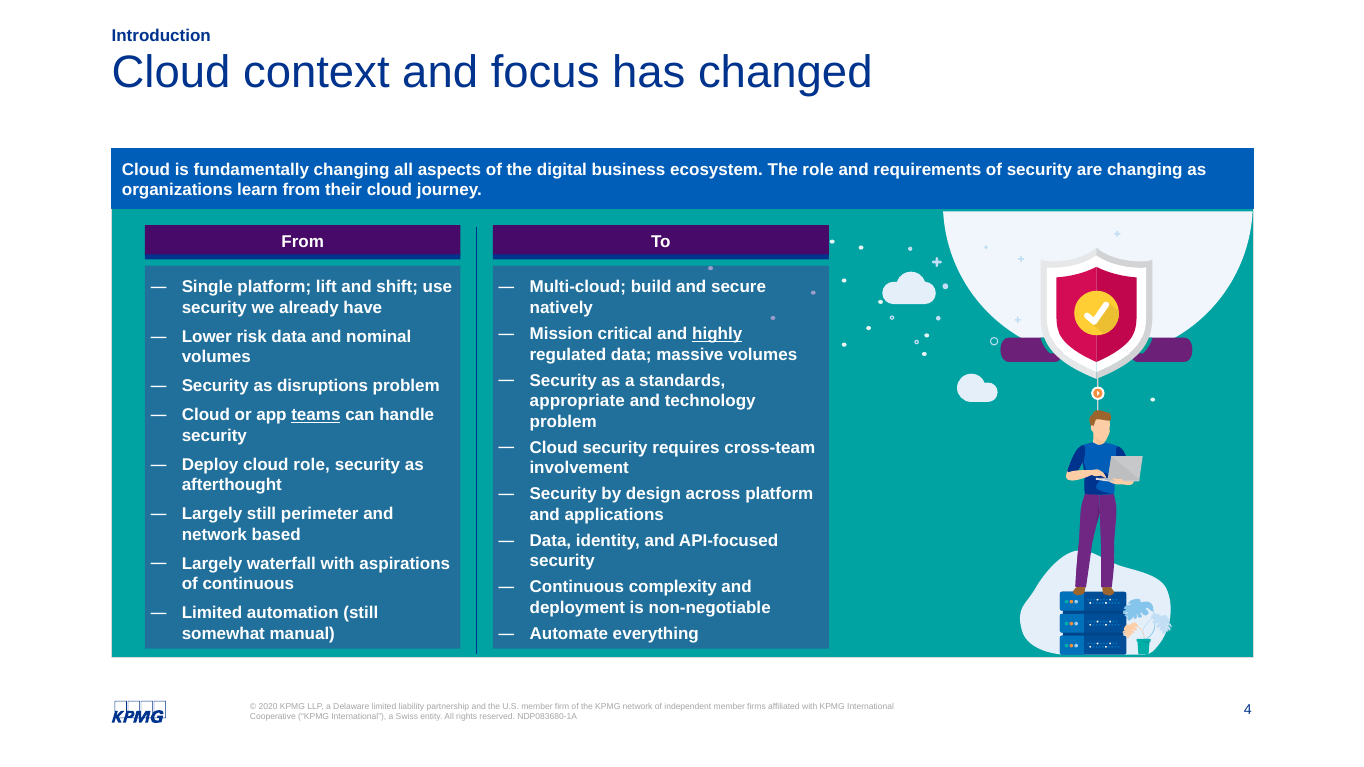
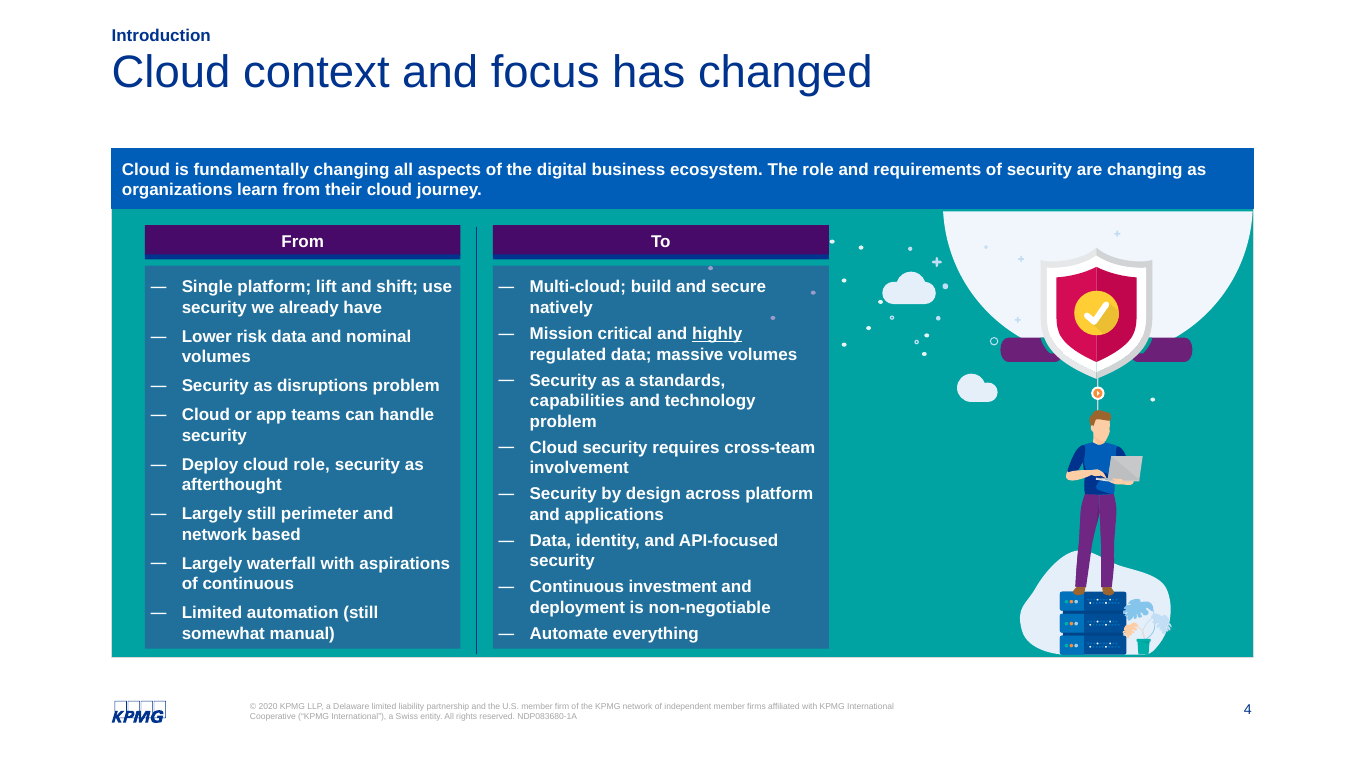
appropriate: appropriate -> capabilities (577, 401)
teams underline: present -> none (316, 415)
complexity: complexity -> investment (673, 588)
